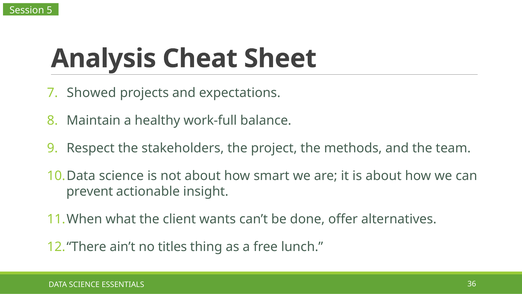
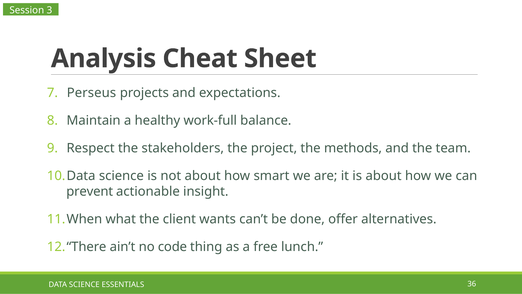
5: 5 -> 3 (49, 10)
Showed: Showed -> Perseus (91, 93)
titles: titles -> code (172, 247)
